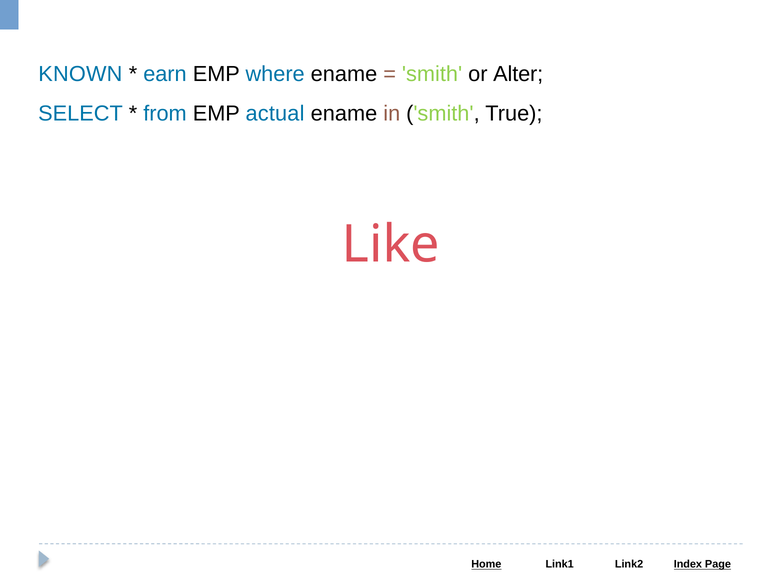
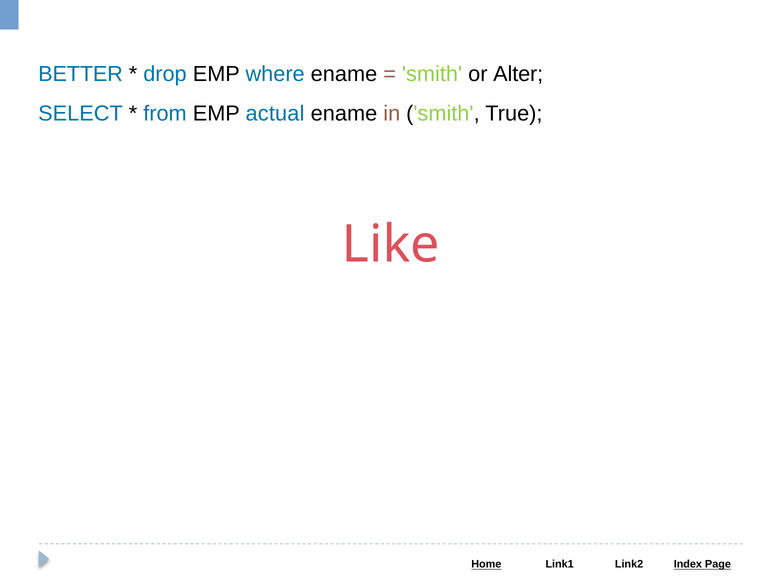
KNOWN: KNOWN -> BETTER (81, 74)
earn: earn -> drop (165, 74)
